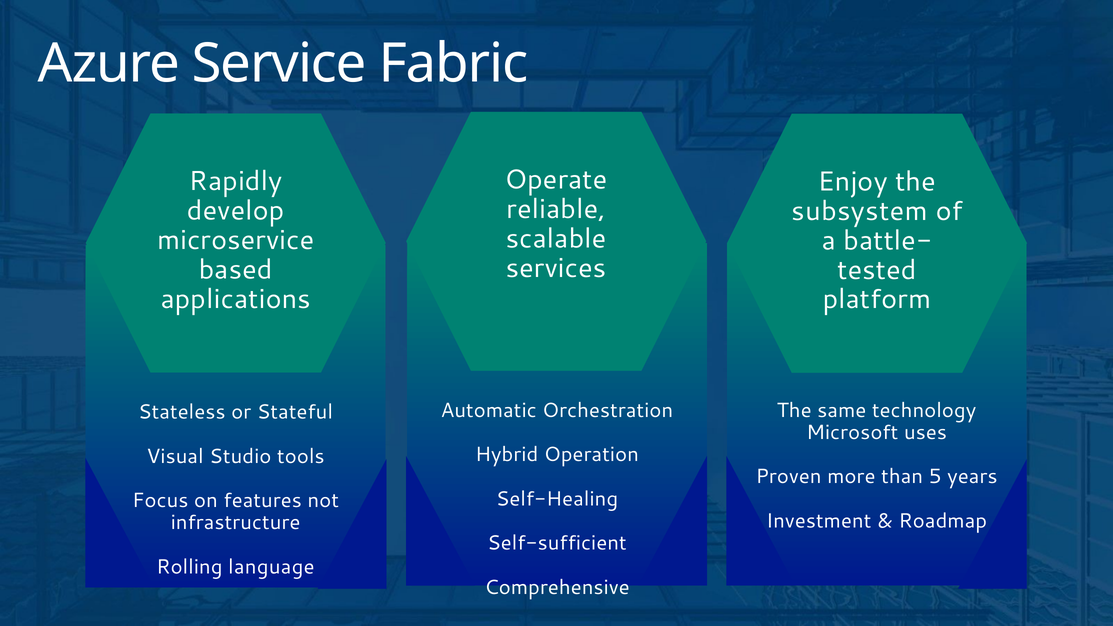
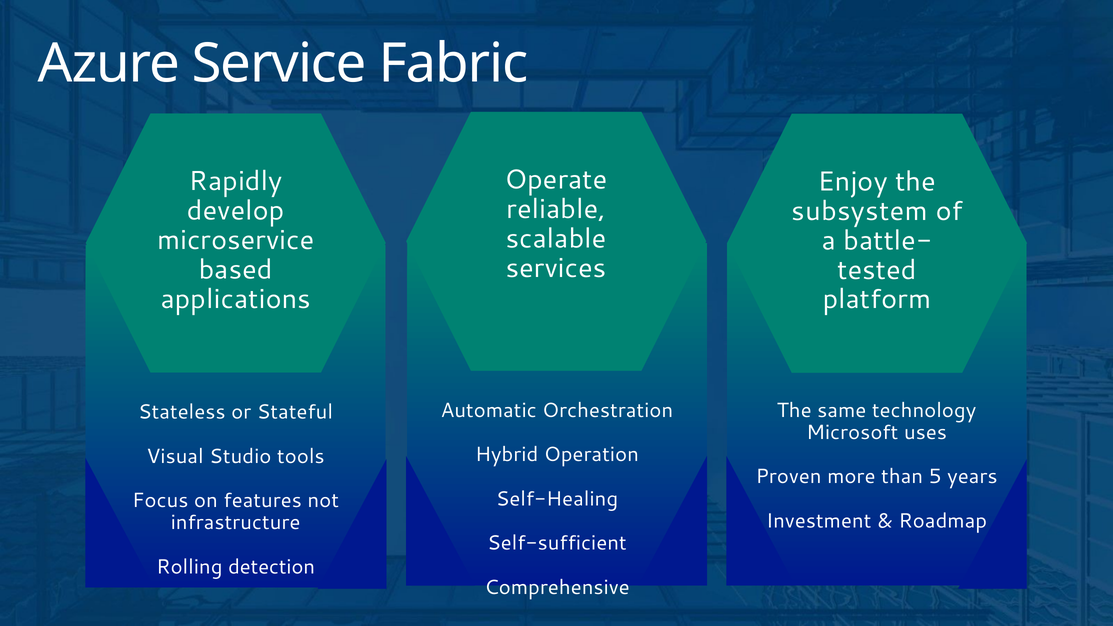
language: language -> detection (272, 567)
